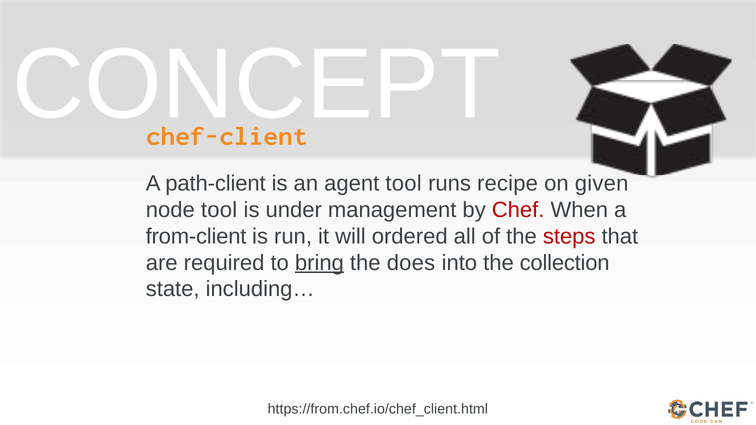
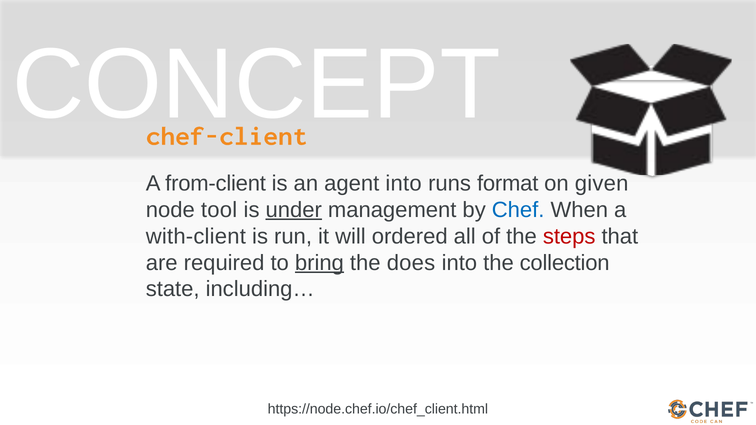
path-client: path-client -> from-client (216, 183)
agent tool: tool -> into (404, 183)
recipe: recipe -> format (508, 183)
under underline: none -> present (294, 210)
Chef colour: red -> blue (518, 210)
from-client: from-client -> with-client (196, 236)
https://from.chef.io/chef_client.html: https://from.chef.io/chef_client.html -> https://node.chef.io/chef_client.html (378, 409)
